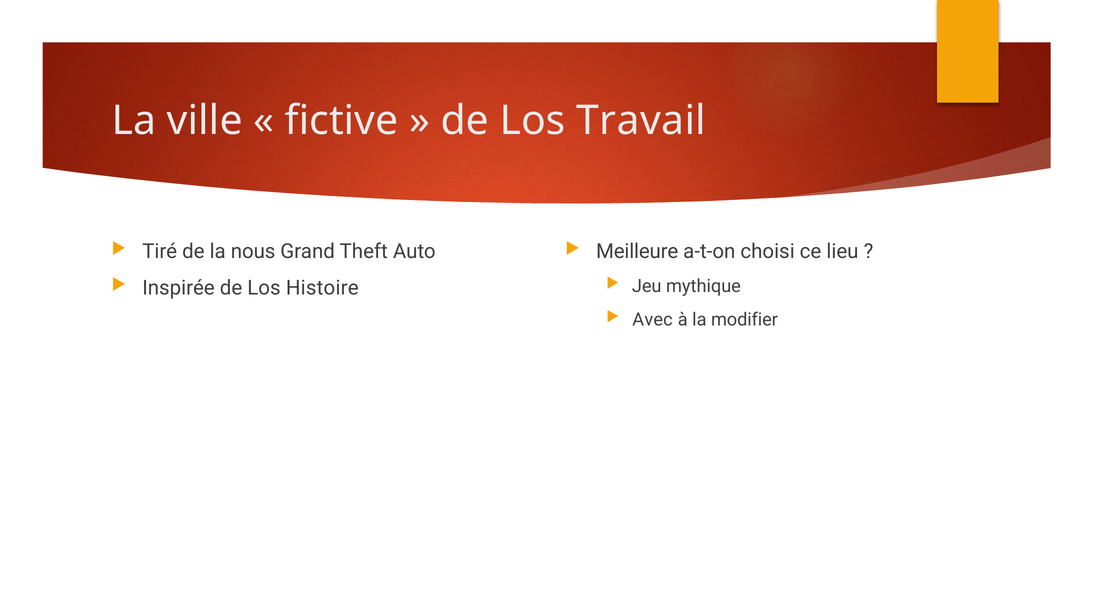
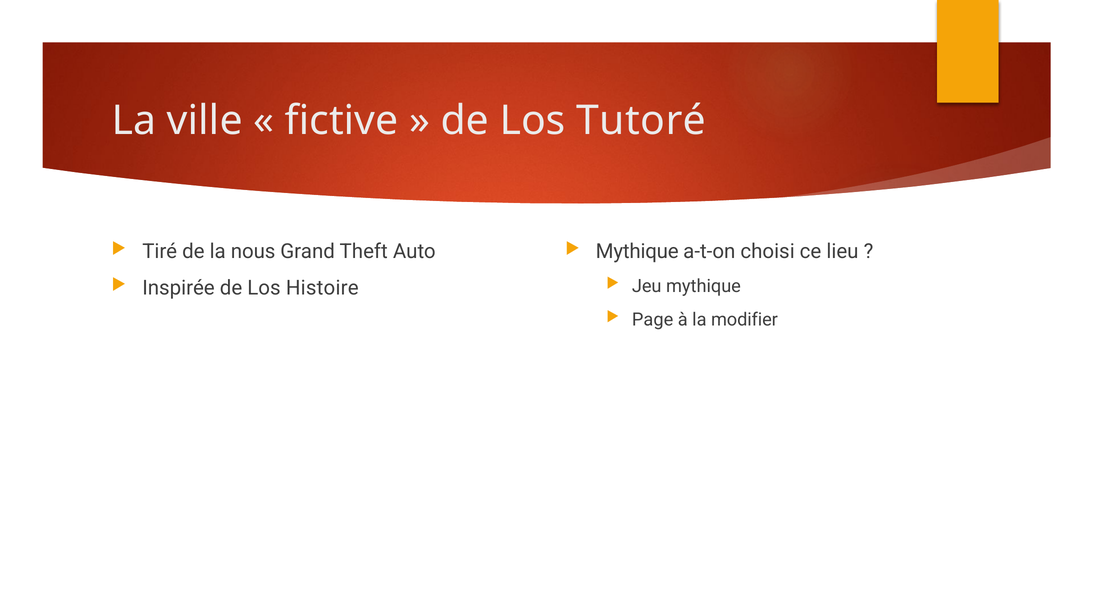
Travail: Travail -> Tutoré (641, 121)
Meilleure: Meilleure -> Mythique (637, 251)
Avec: Avec -> Page (653, 319)
